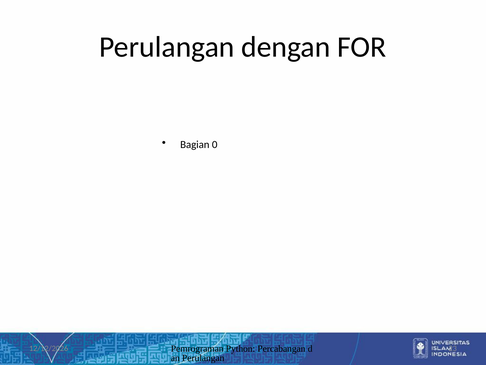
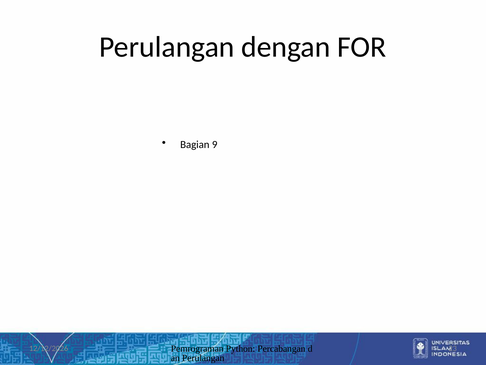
0: 0 -> 9 (215, 144)
